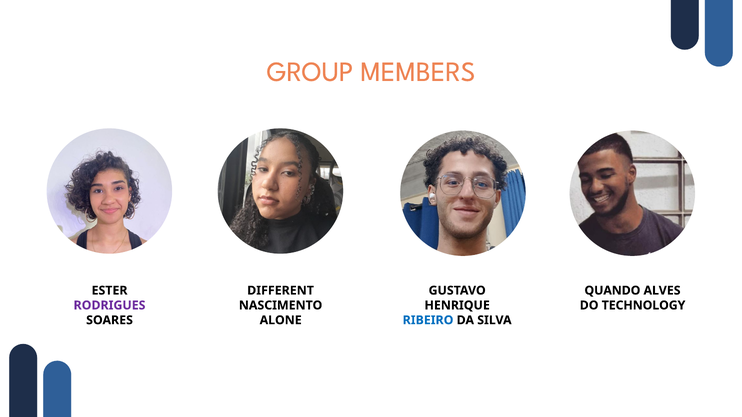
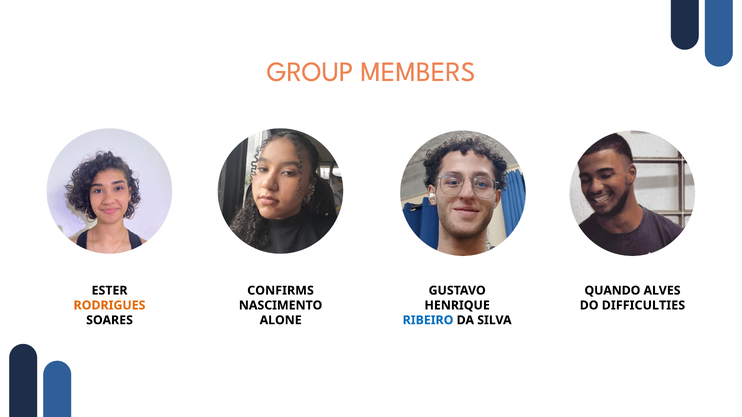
DIFFERENT: DIFFERENT -> CONFIRMS (281, 291)
RODRIGUES colour: purple -> orange (110, 306)
TECHNOLOGY: TECHNOLOGY -> DIFFICULTIES (643, 306)
